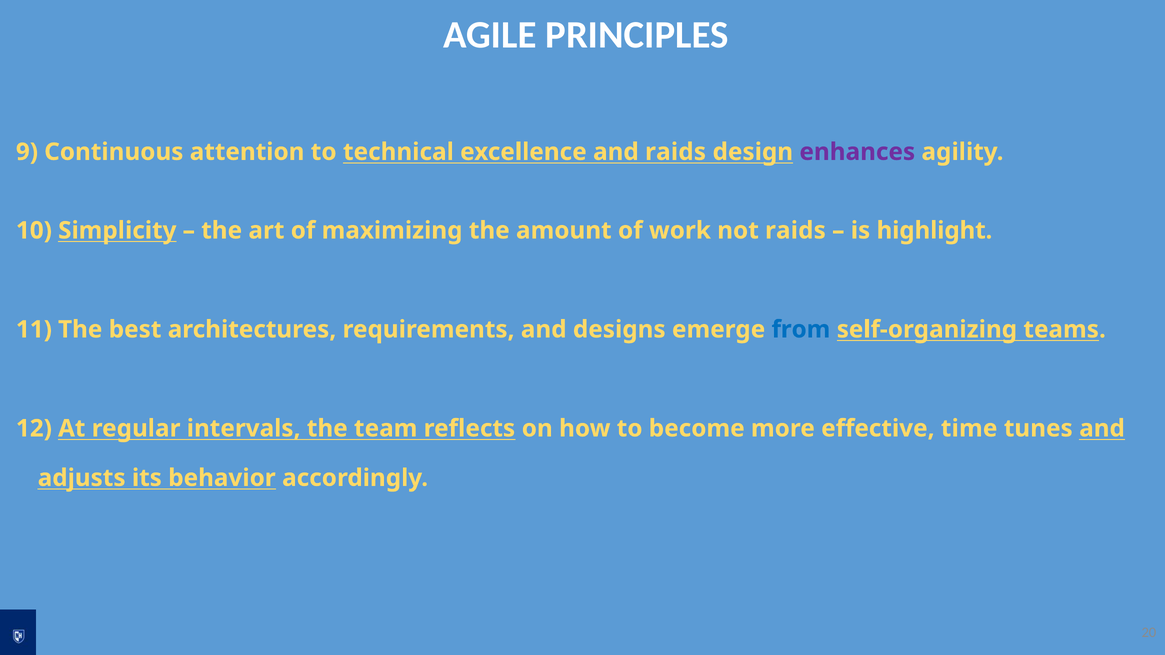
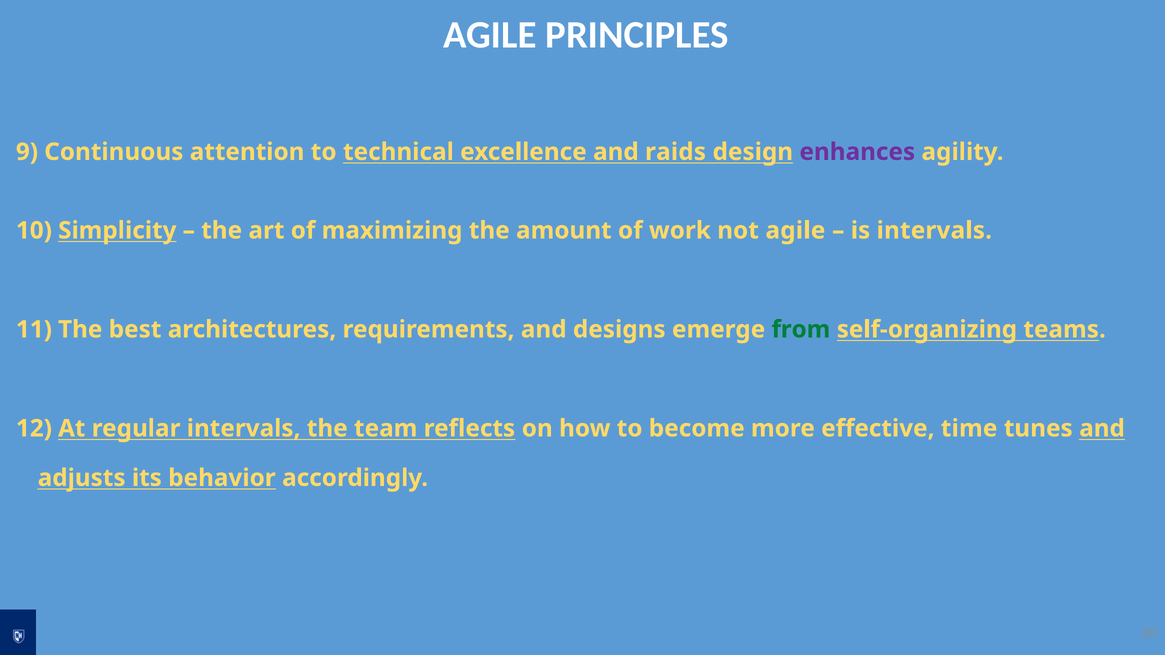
not raids: raids -> agile (795, 231)
is highlight: highlight -> intervals (934, 231)
from colour: blue -> green (801, 330)
